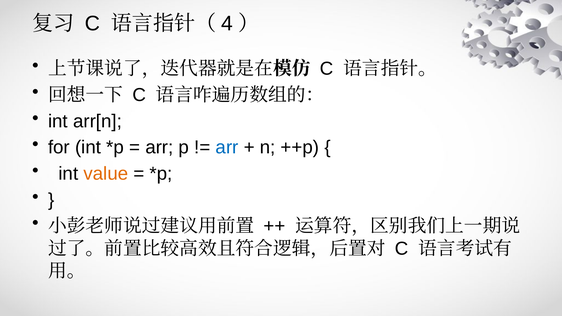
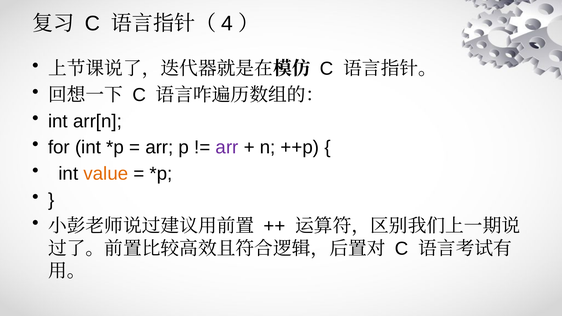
arr colour: blue -> purple (227, 147)
